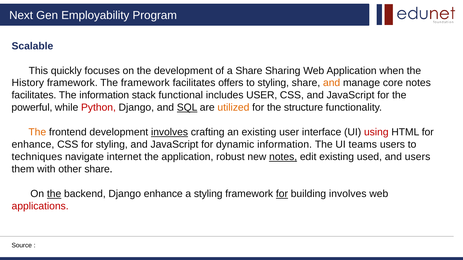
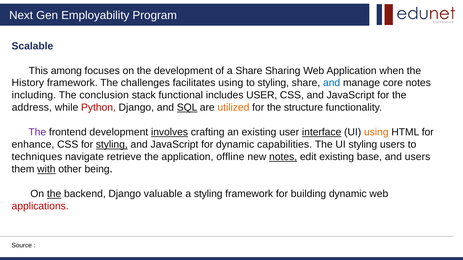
quickly: quickly -> among (66, 71)
The framework: framework -> challenges (145, 83)
facilitates offers: offers -> using (231, 83)
and colour: orange -> blue (332, 83)
facilitates: facilitates -> including (34, 95)
The information: information -> conclusion (104, 95)
powerful: powerful -> address (32, 108)
The colour: orange -> purple (37, 132)
interface underline: none -> present (322, 132)
using colour: red -> orange (376, 132)
styling underline: none -> present (112, 145)
dynamic information: information -> capabilities (285, 145)
UI teams: teams -> styling (363, 145)
internet: internet -> retrieve (124, 157)
robust: robust -> offline (230, 157)
used: used -> base (369, 157)
with underline: none -> present (46, 169)
other share: share -> being (97, 169)
Django enhance: enhance -> valuable (163, 194)
for underline: present -> none (282, 194)
building involves: involves -> dynamic (348, 194)
